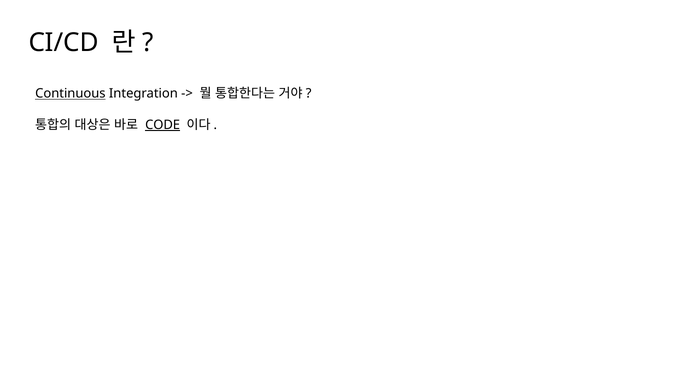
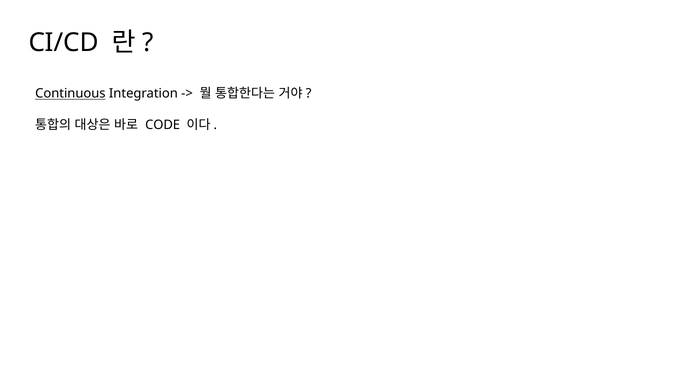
CODE underline: present -> none (163, 125)
